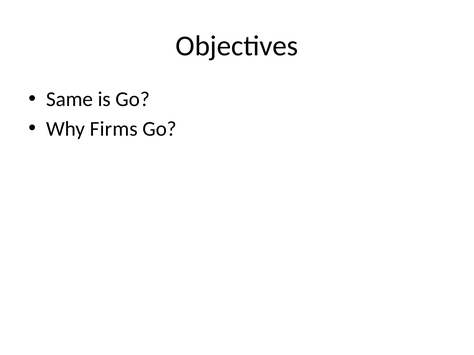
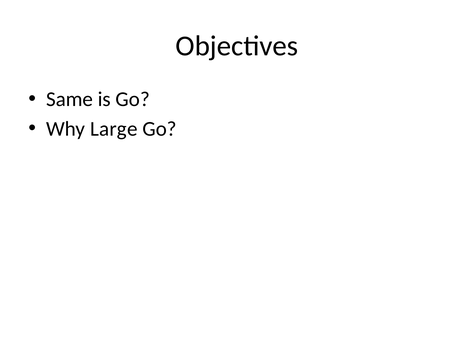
Firms: Firms -> Large (114, 129)
